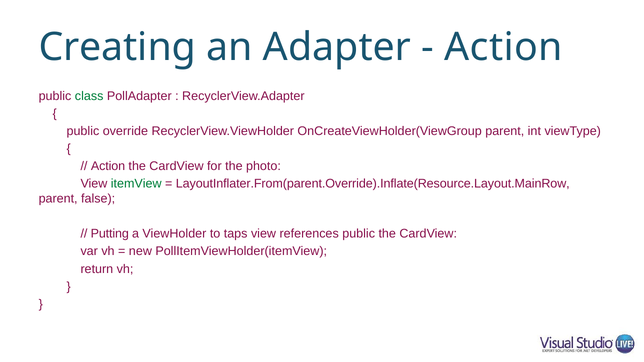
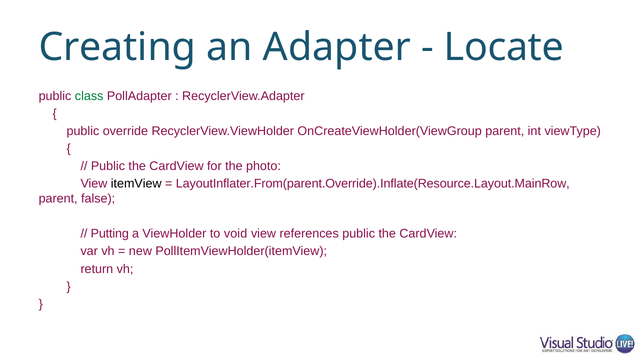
Action: Action -> Locate (504, 47)
Action: Action -> Public (108, 166)
itemView colour: green -> black (136, 184)
taps: taps -> void (236, 234)
